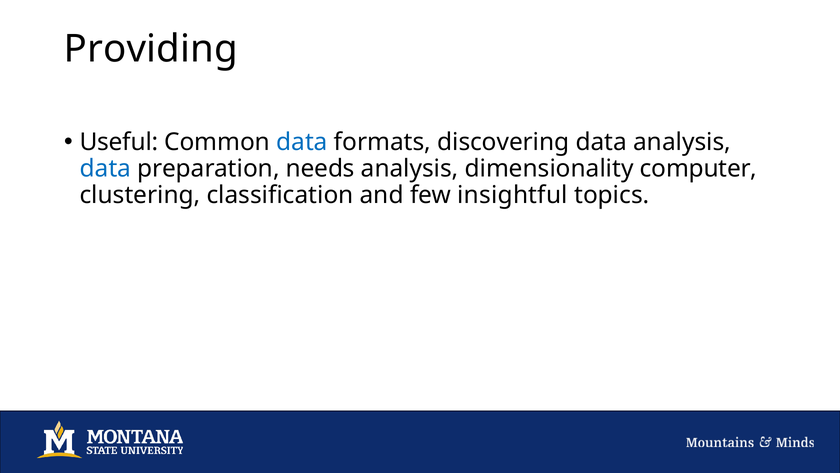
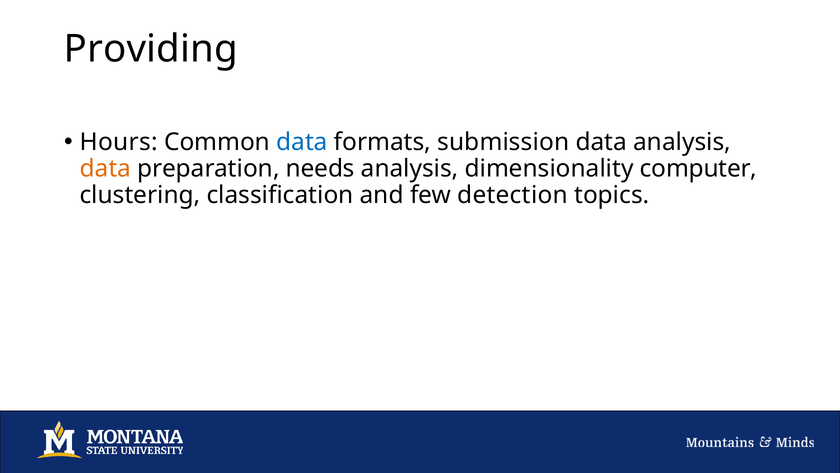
Useful: Useful -> Hours (119, 142)
discovering: discovering -> submission (503, 142)
data colour: blue -> orange (105, 168)
insightful: insightful -> detection (513, 195)
